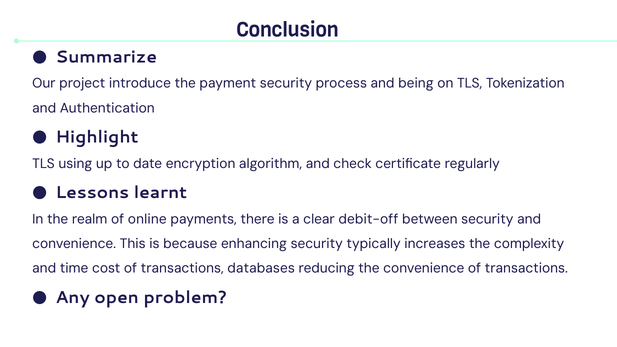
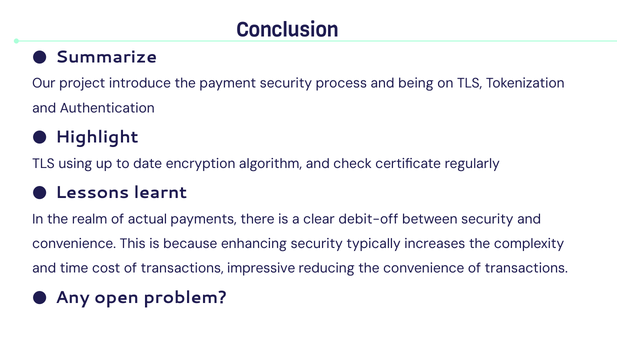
online: online -> actual (147, 219)
databases: databases -> impressive (261, 268)
